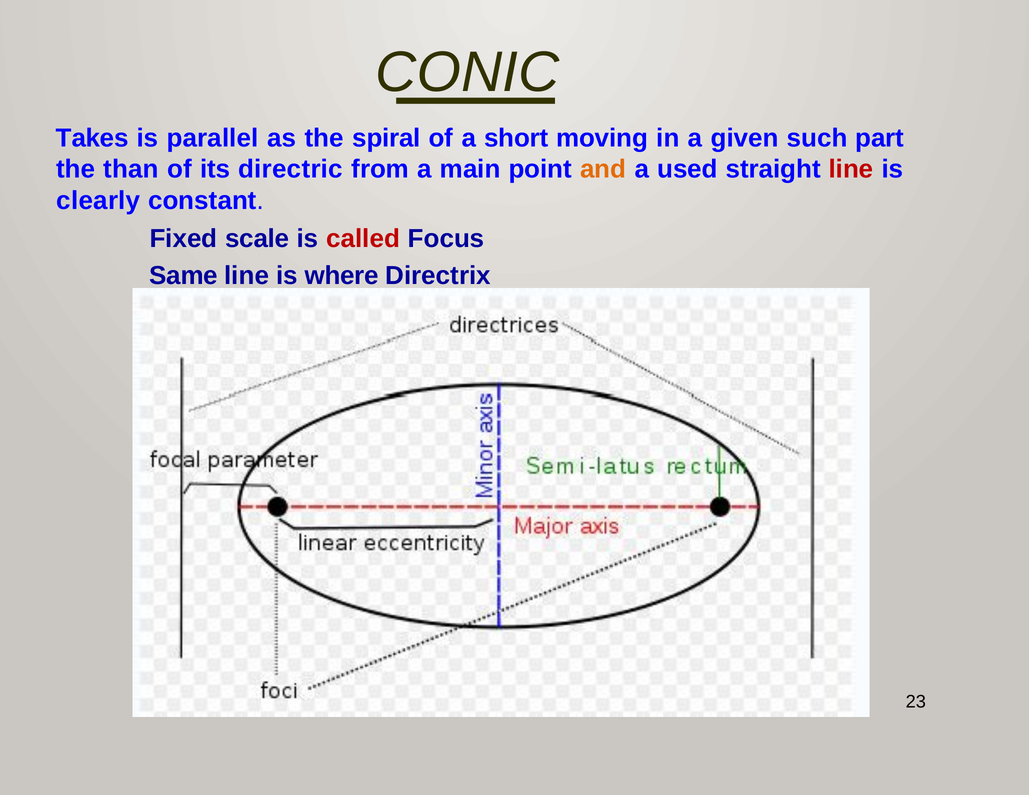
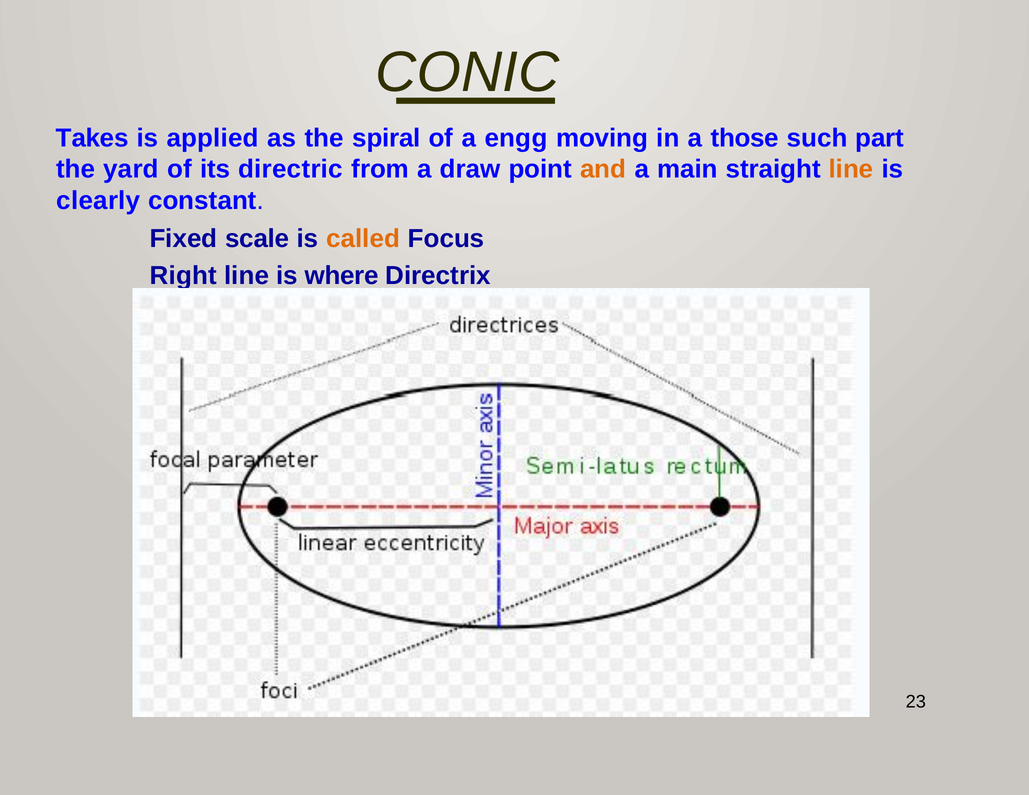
parallel: parallel -> applied (213, 138)
short: short -> engg (516, 138)
given: given -> those (745, 138)
than: than -> yard (131, 169)
main: main -> draw (470, 169)
used: used -> main (687, 169)
line colour: red -> orange (851, 169)
called colour: red -> orange (363, 239)
Same: Same -> Right (183, 276)
